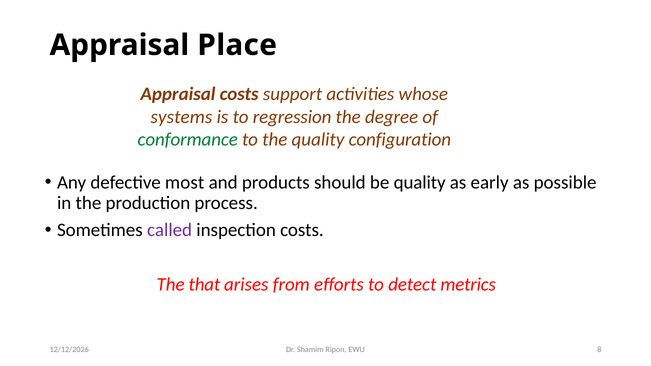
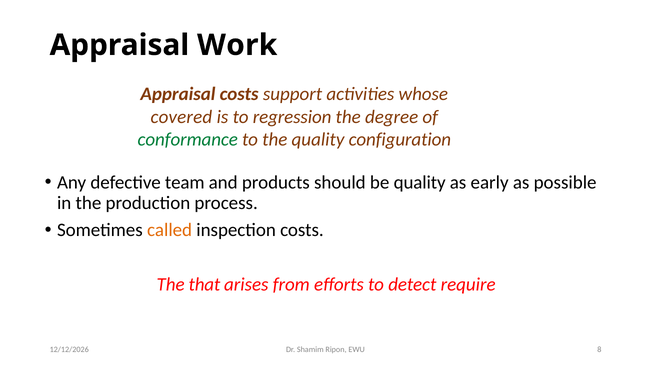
Place: Place -> Work (237, 45)
systems: systems -> covered (181, 117)
most: most -> team (185, 183)
called colour: purple -> orange (170, 230)
metrics: metrics -> require (468, 285)
